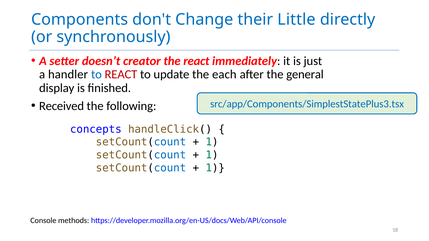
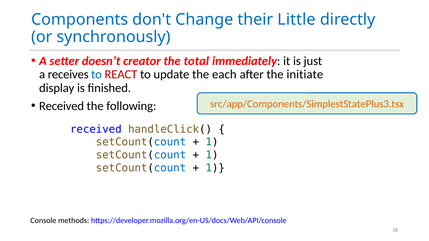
the react: react -> total (196, 61)
handler: handler -> receives (68, 75)
general: general -> initiate (305, 75)
src/app/Components/SimplestStatePlus3.tsx colour: blue -> orange (307, 104)
concepts: concepts -> received (96, 129)
